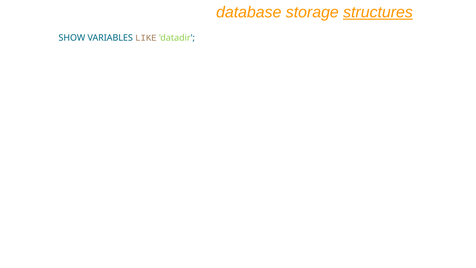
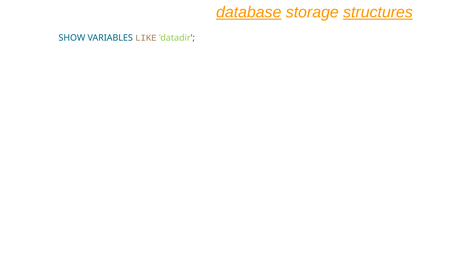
database underline: none -> present (249, 12)
